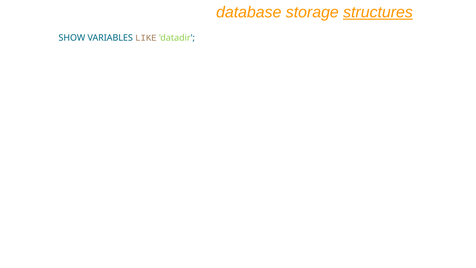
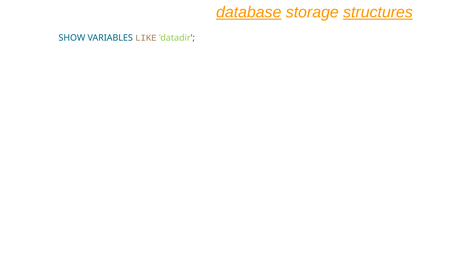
database underline: none -> present (249, 12)
